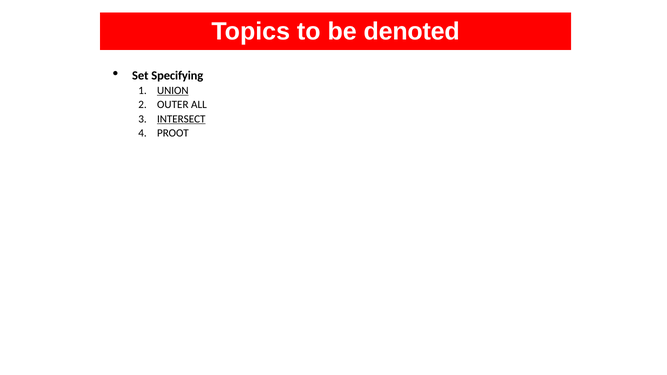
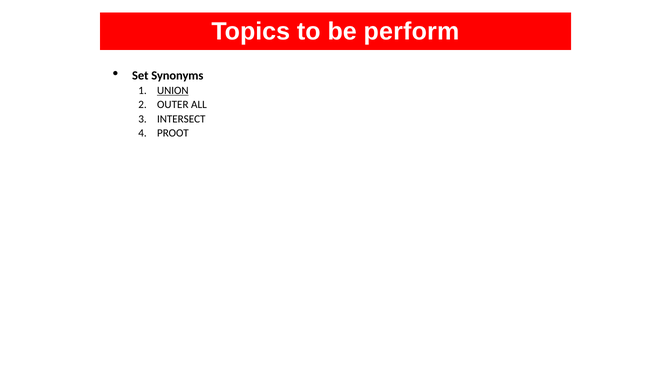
denoted: denoted -> perform (411, 32)
Specifying: Specifying -> Synonyms (177, 75)
INTERSECT underline: present -> none (181, 119)
